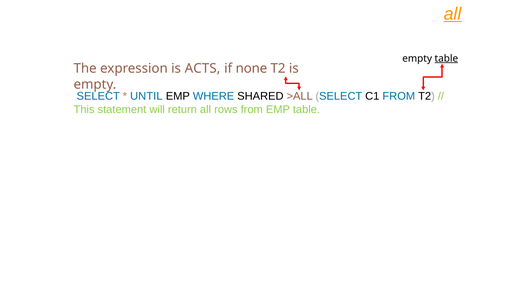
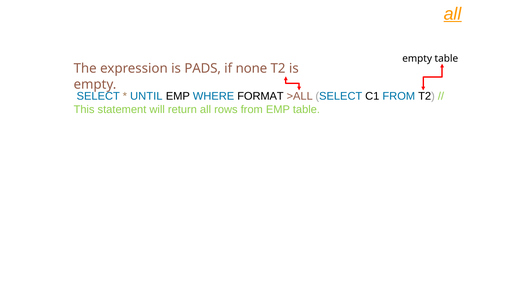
table underline: present -> none (446, 59)
ACTS: ACTS -> PADS (203, 68)
SHARED: SHARED -> FORMAT (260, 96)
